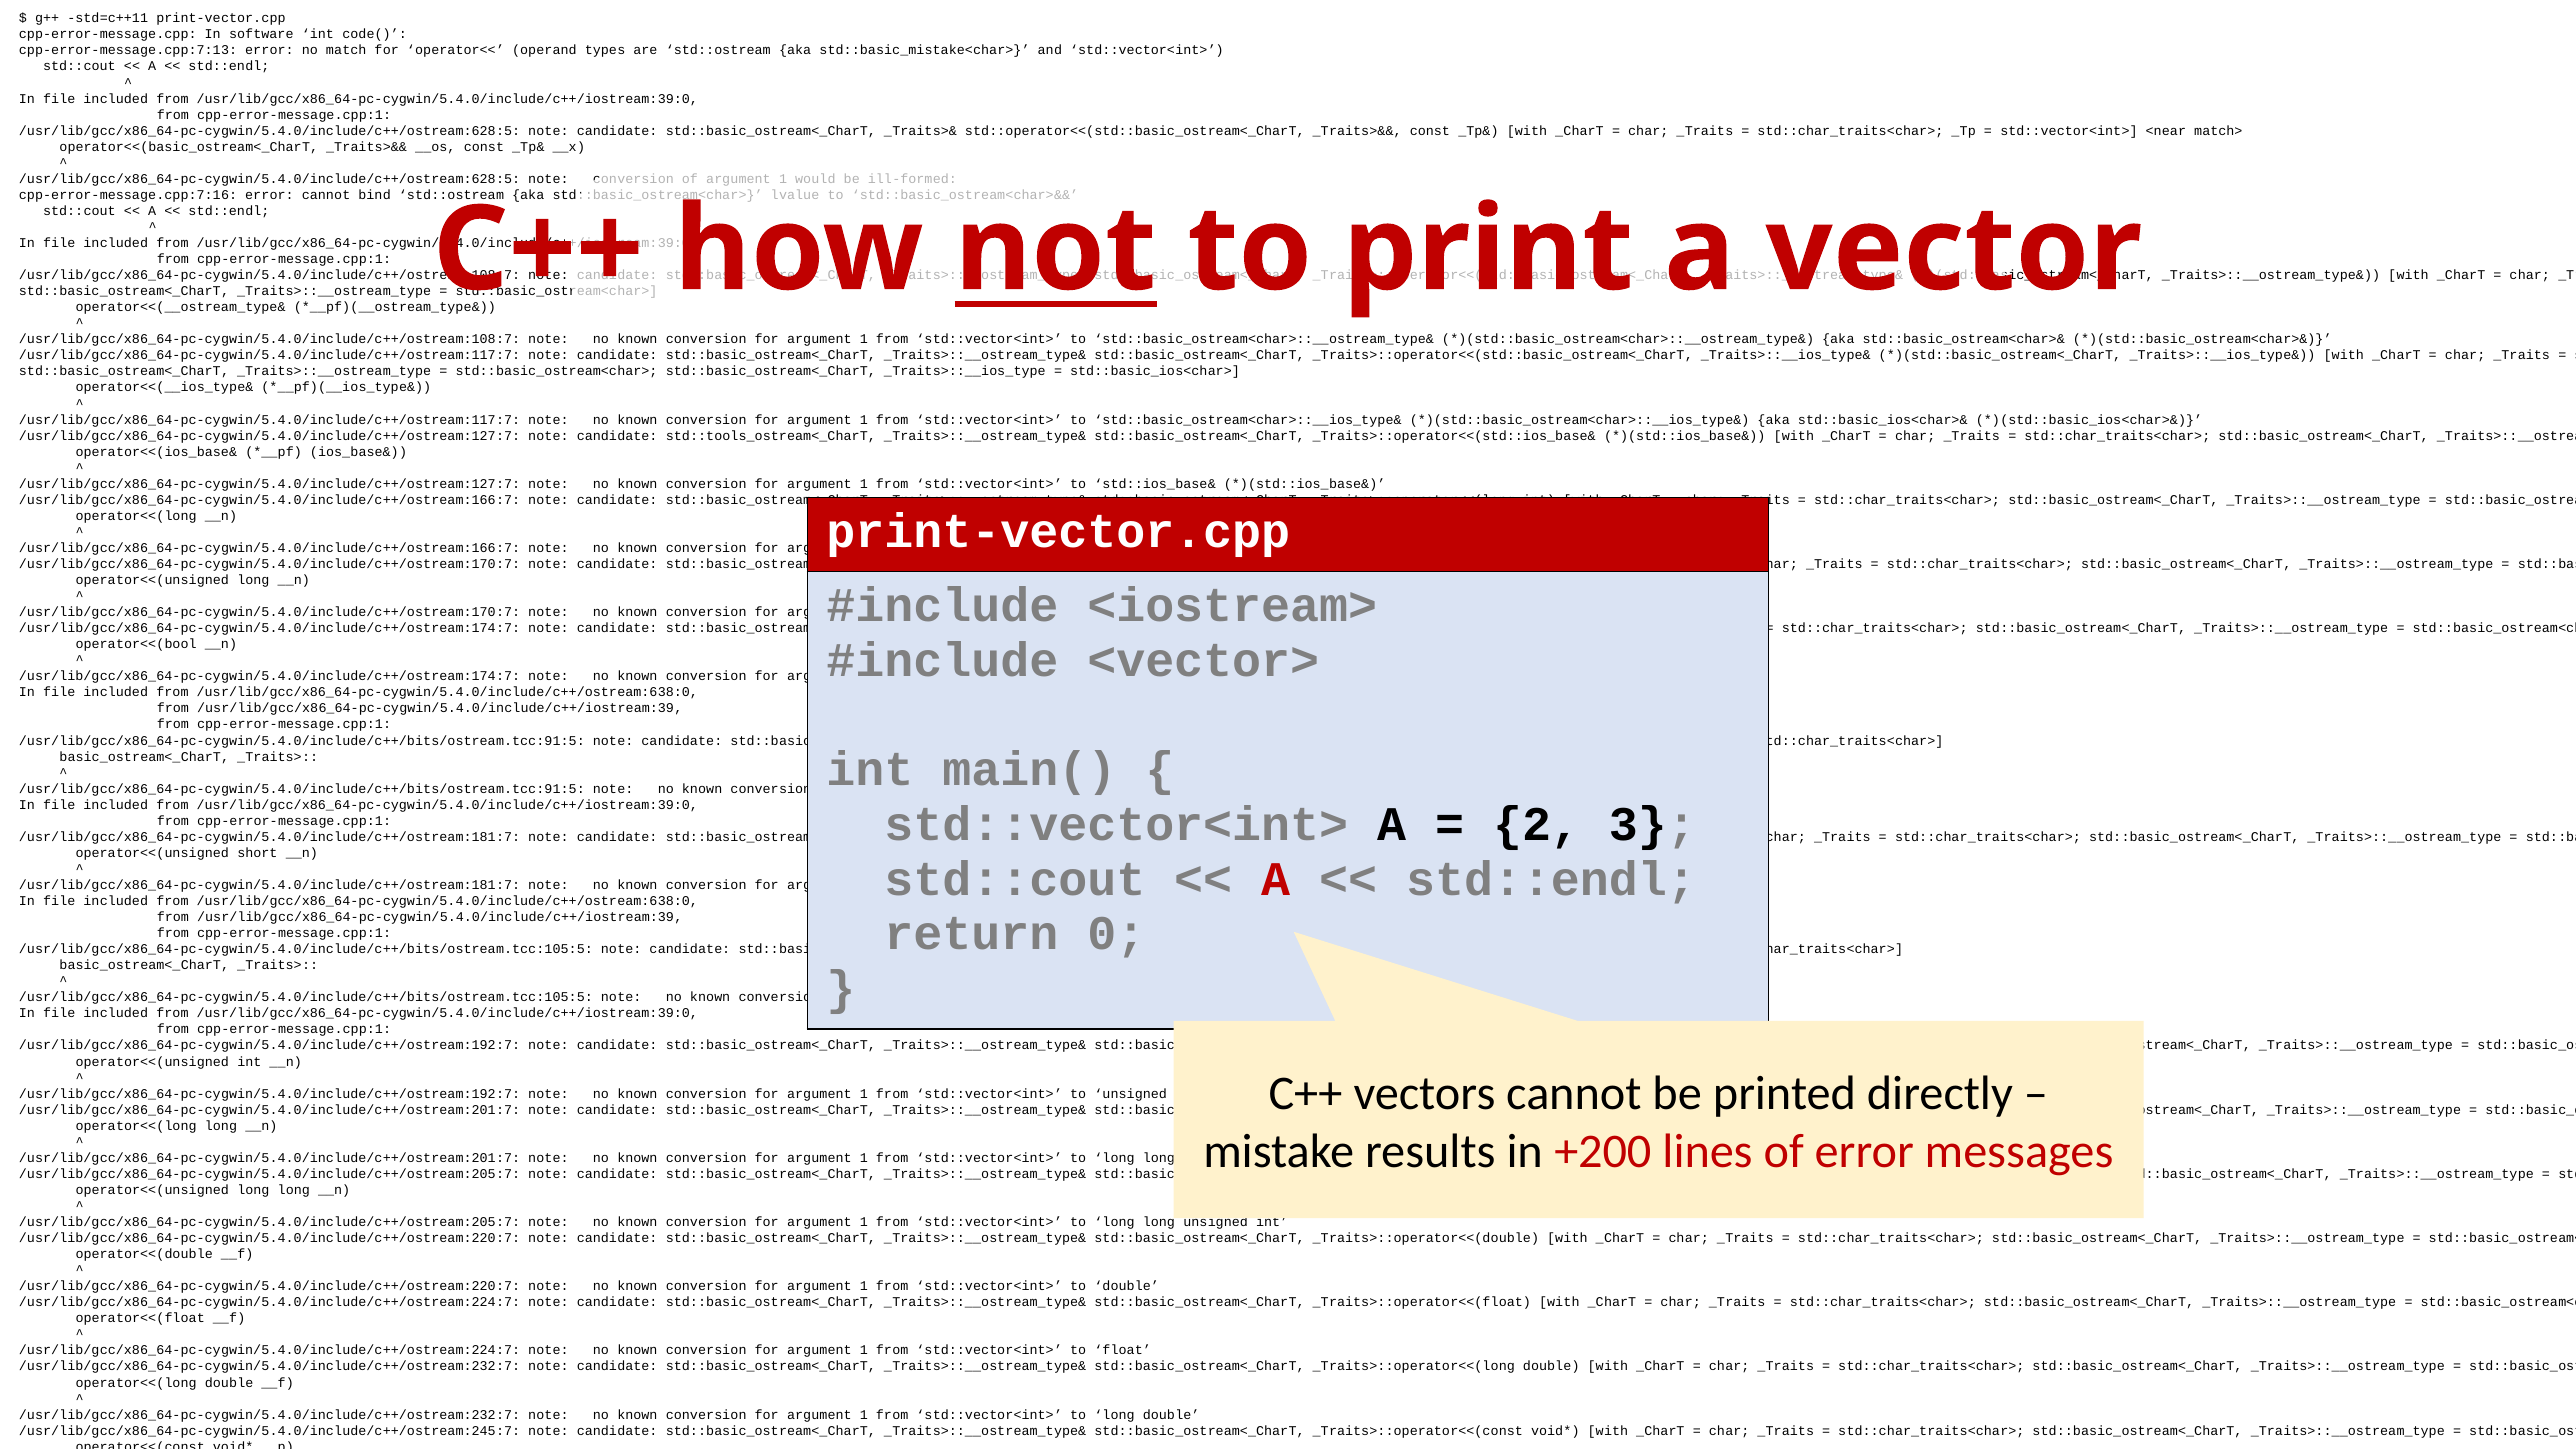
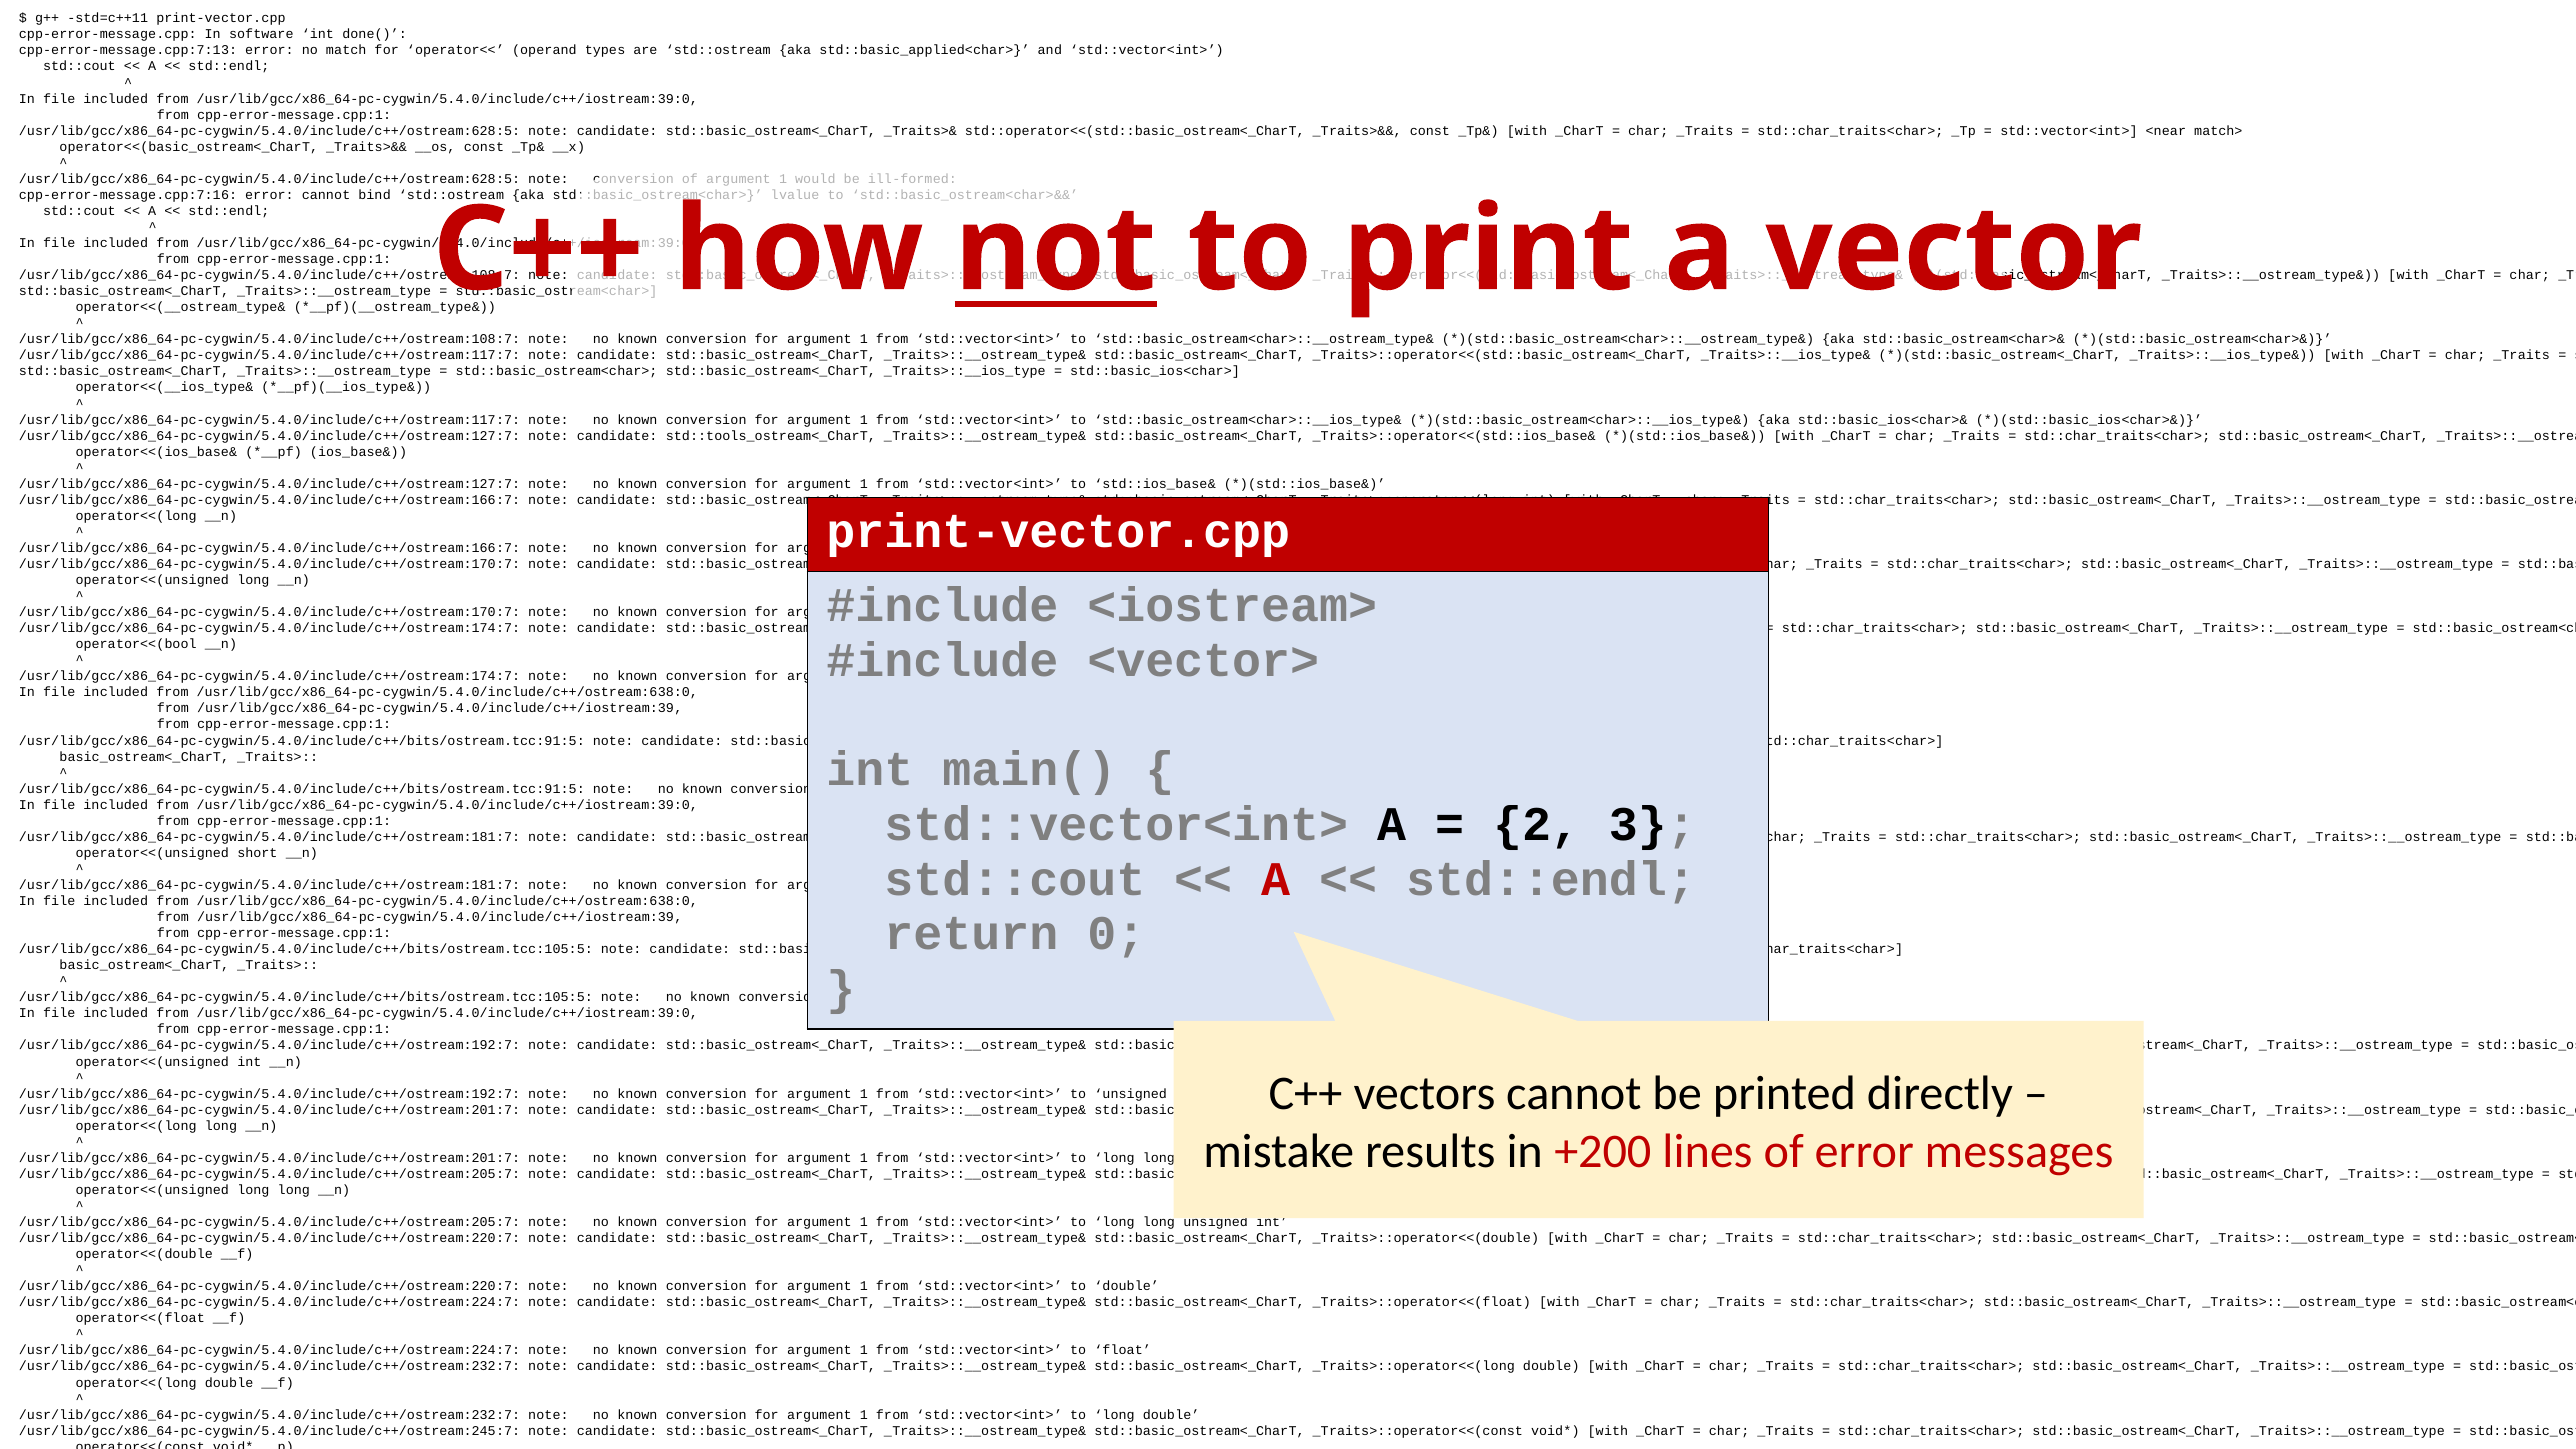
code(: code( -> done( (375, 34)
std::basic_mistake<char>: std::basic_mistake<char> -> std::basic_applied<char> (925, 50)
